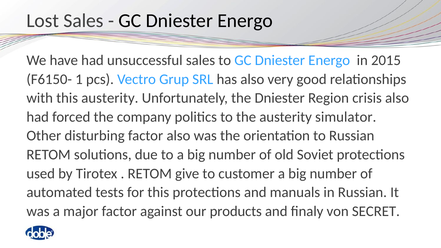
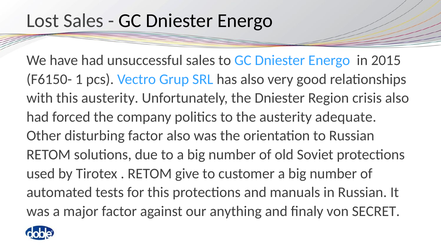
simulator: simulator -> adequate (346, 117)
products: products -> anything (236, 211)
